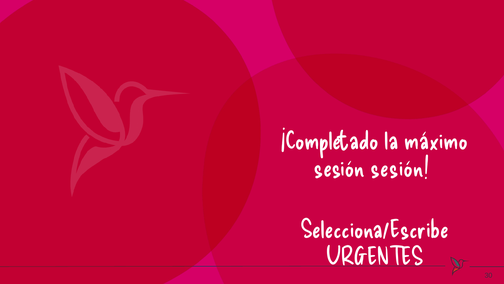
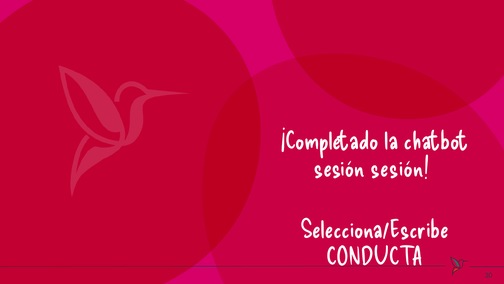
máximo: máximo -> chatbot (436, 141)
URGENTES: URGENTES -> CONDUCTA (374, 257)
